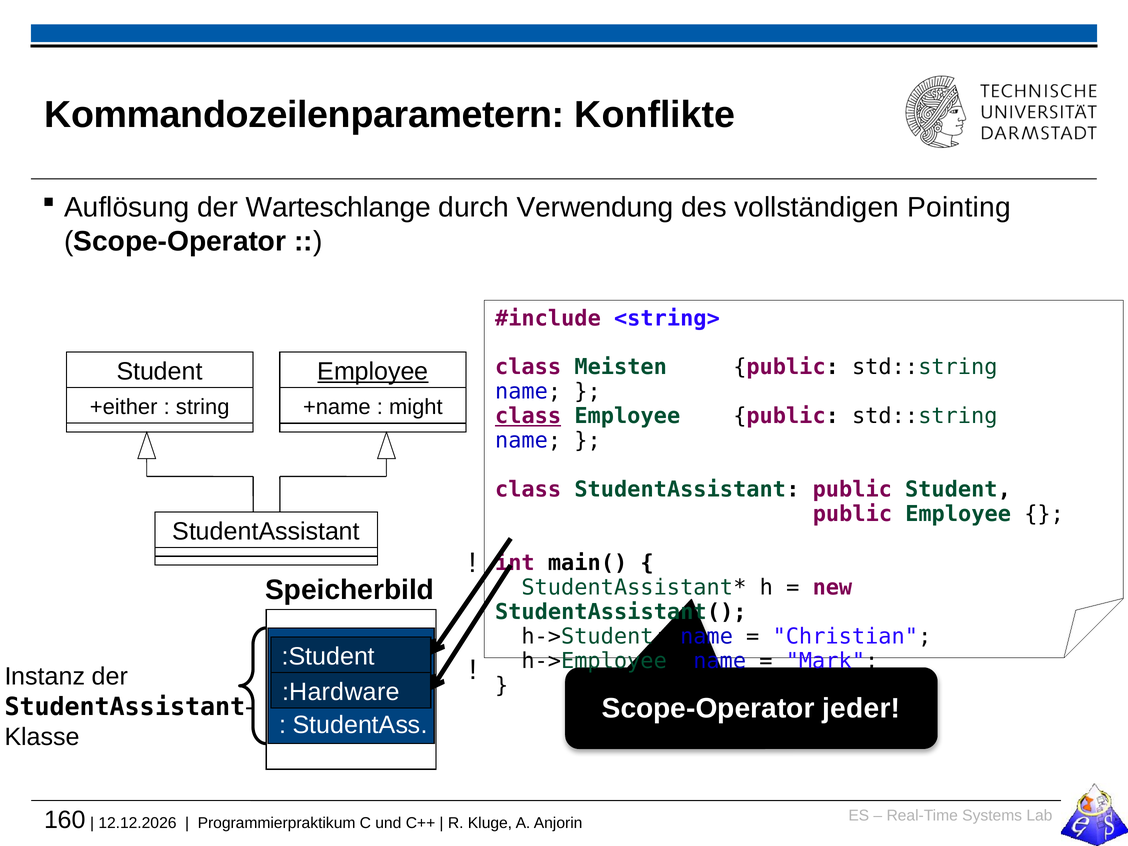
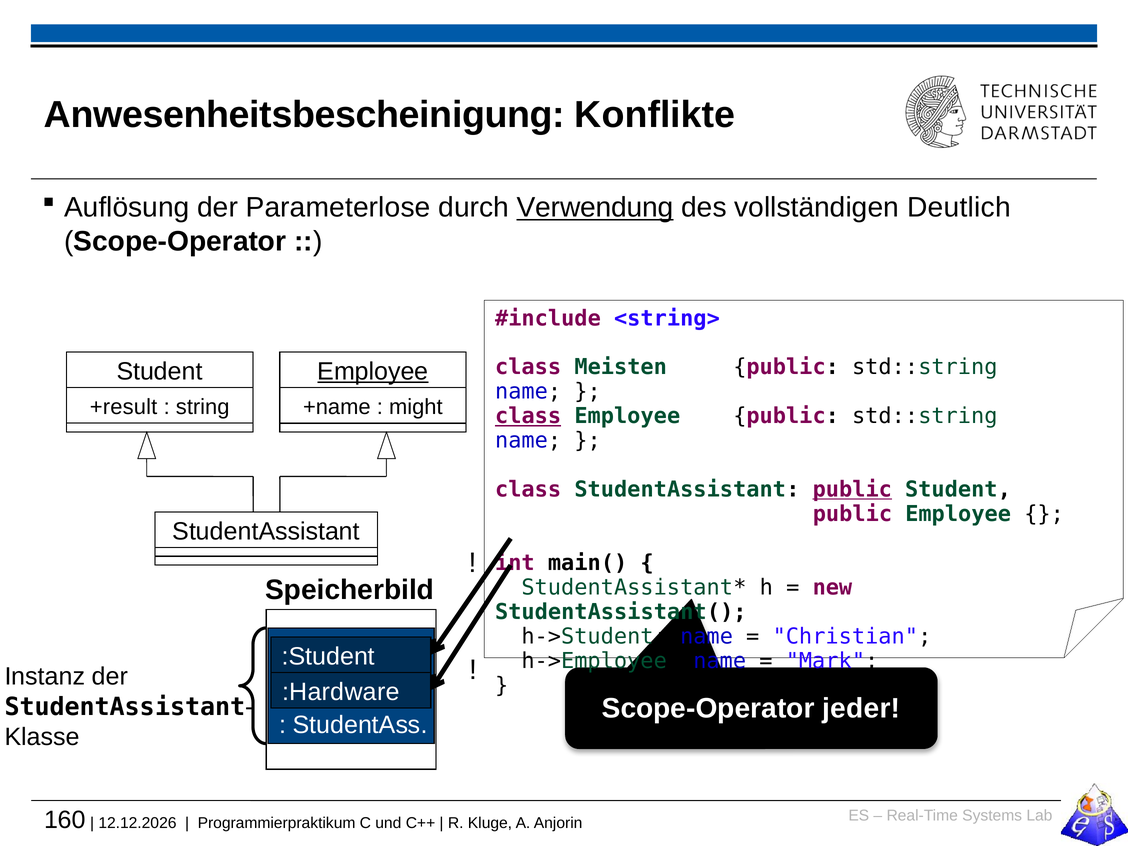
Kommandozeilenparametern: Kommandozeilenparametern -> Anwesenheitsbescheinigung (304, 115)
Warteschlange: Warteschlange -> Parameterlose (338, 208)
Verwendung underline: none -> present (595, 208)
Pointing: Pointing -> Deutlich (959, 208)
+either: +either -> +result (124, 407)
public underline: none -> present (852, 490)
